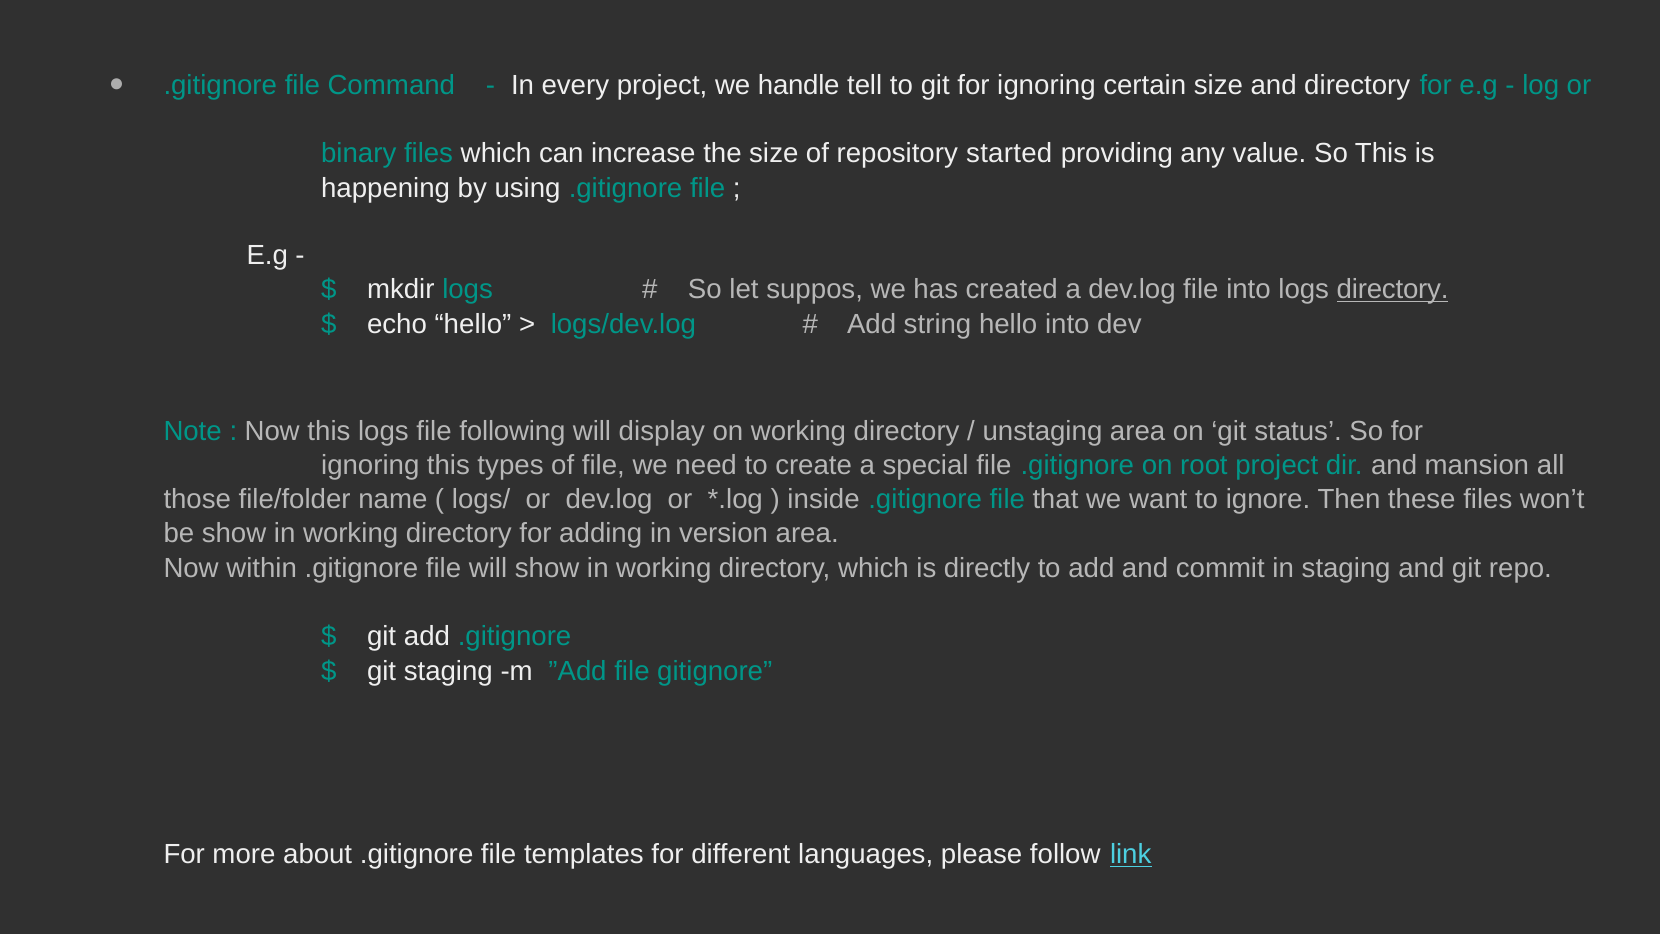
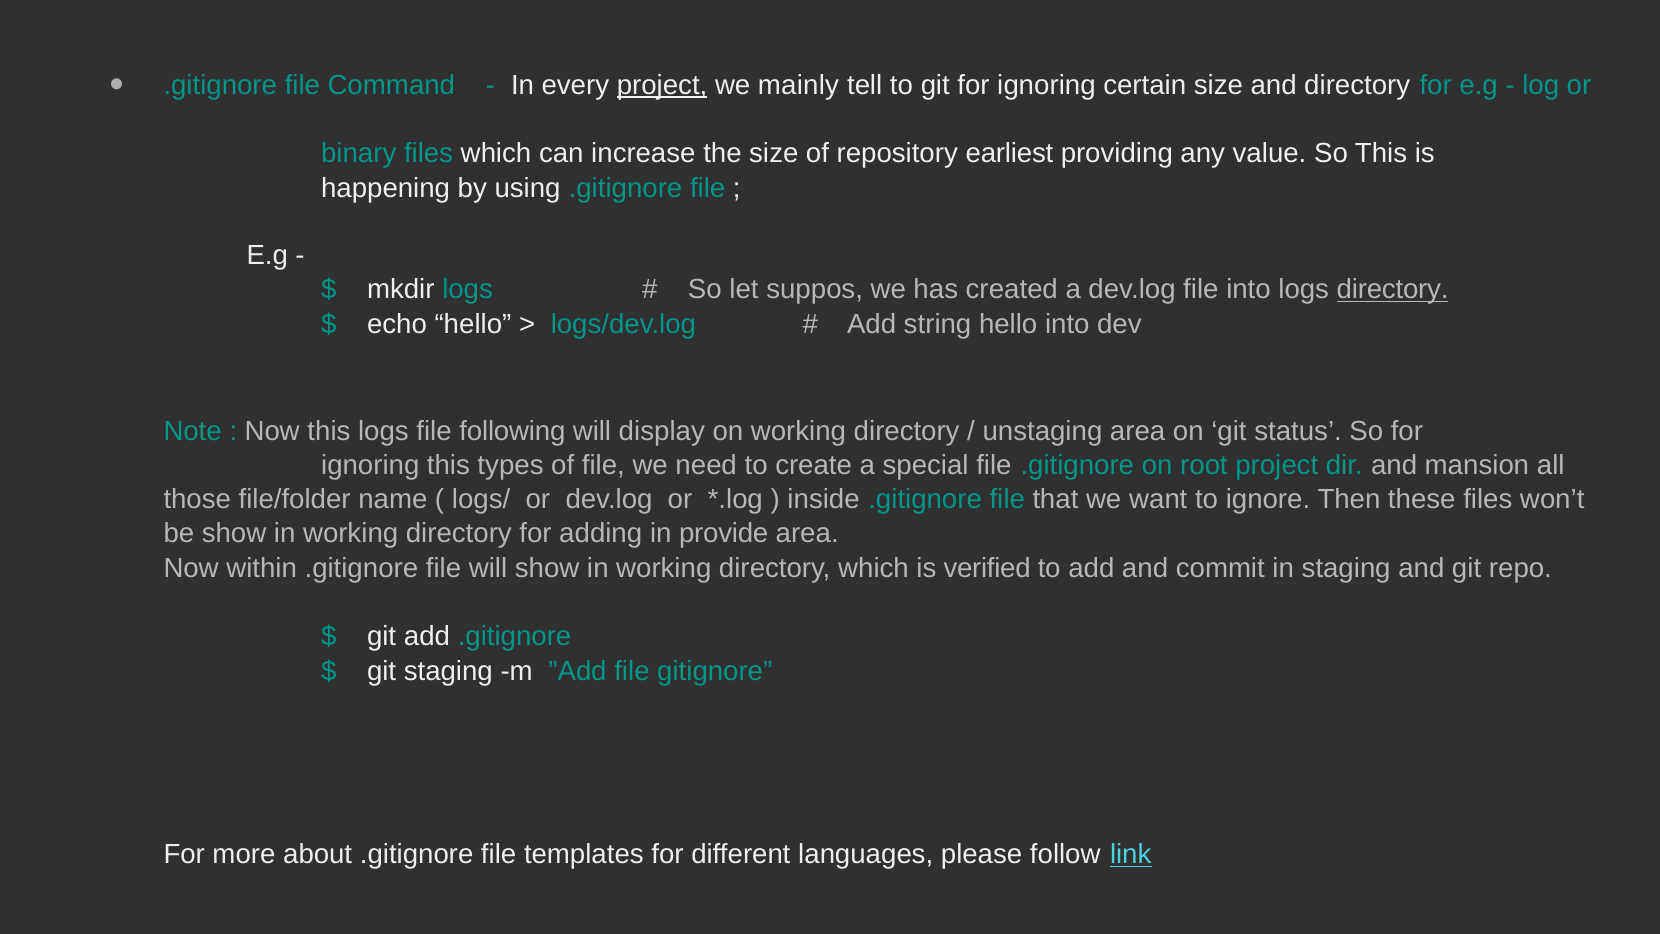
project underline: none -> present (662, 85)
handle: handle -> mainly (798, 85)
started: started -> earliest (1009, 154)
version: version -> provide (724, 534)
directly: directly -> verified (987, 568)
